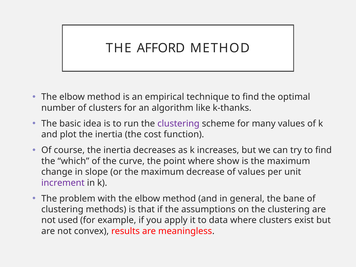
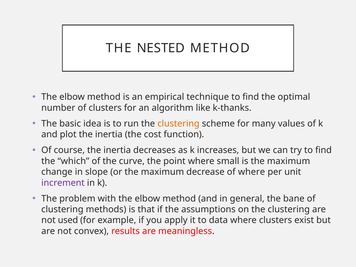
AFFORD: AFFORD -> NESTED (161, 48)
clustering colour: purple -> orange (178, 124)
show: show -> small (228, 161)
of values: values -> where (251, 172)
